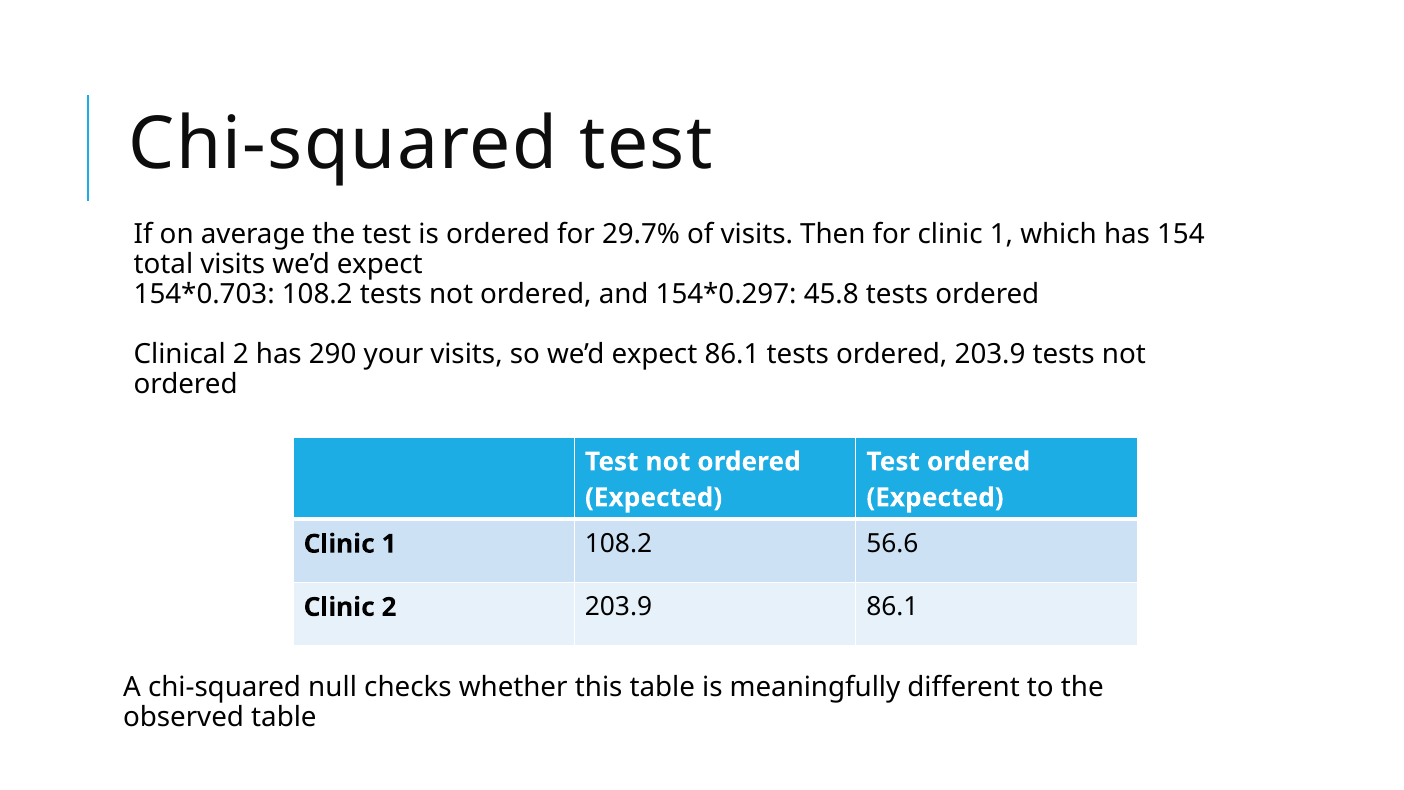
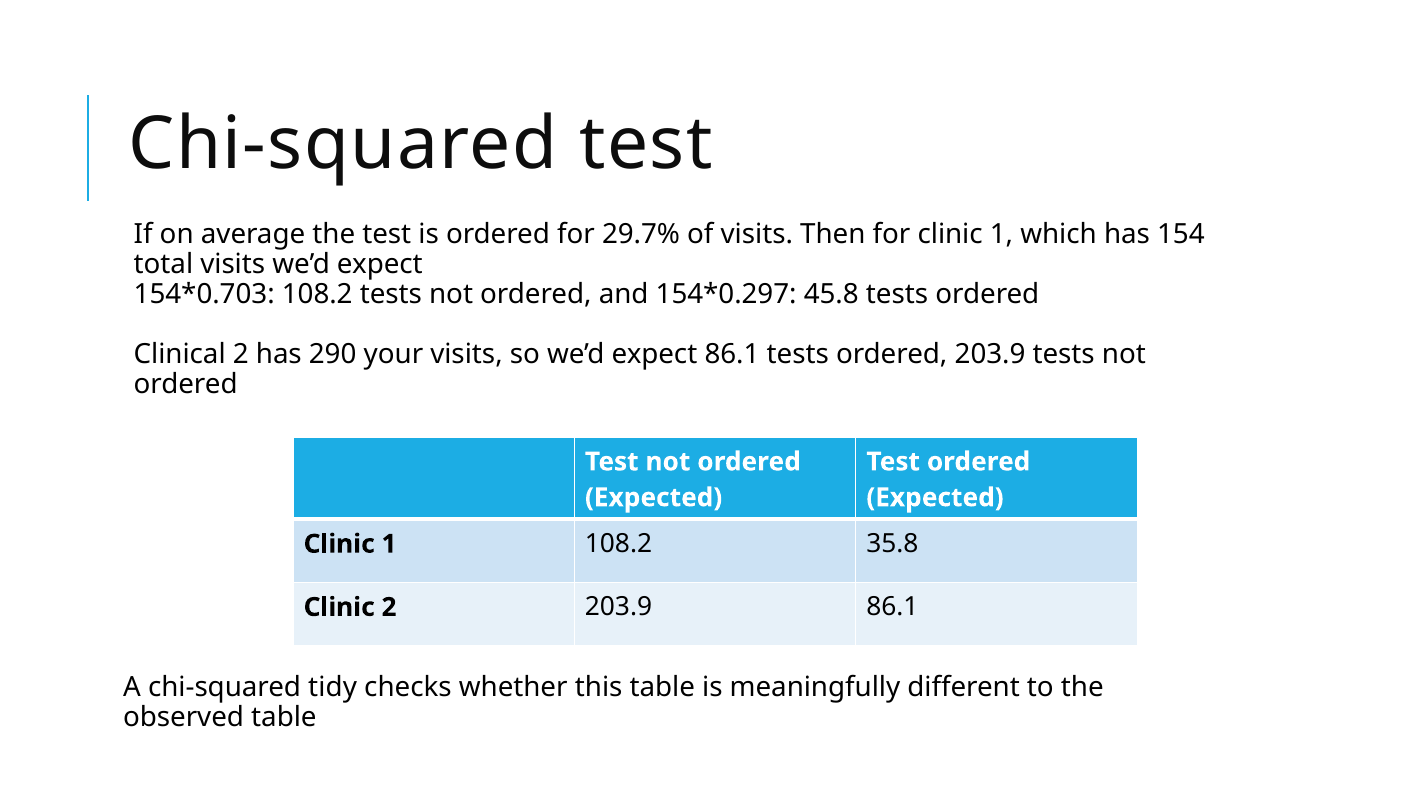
56.6: 56.6 -> 35.8 (892, 544)
null: null -> tidy (333, 687)
